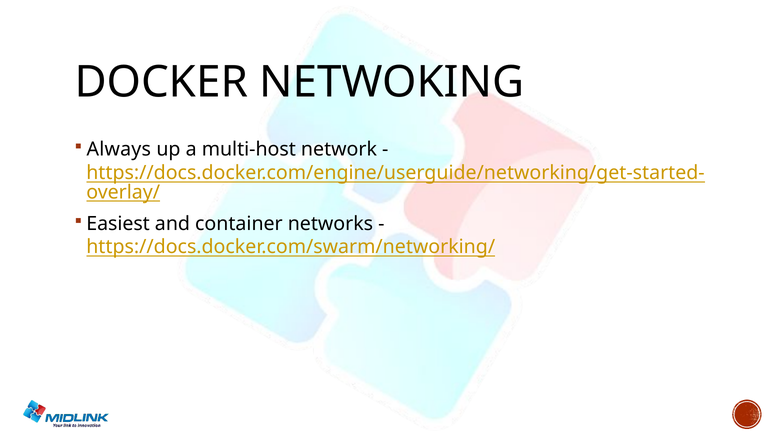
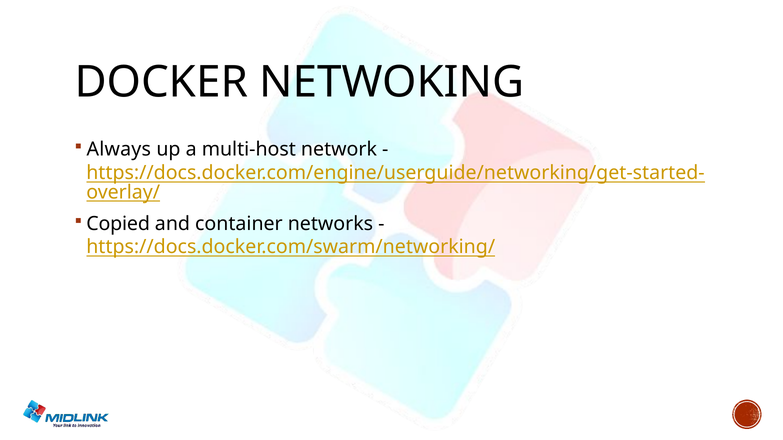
Easiest: Easiest -> Copied (118, 224)
